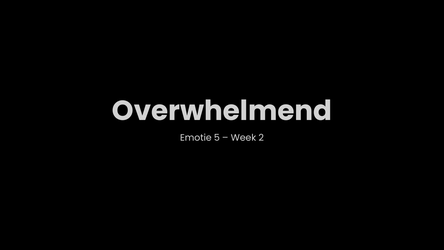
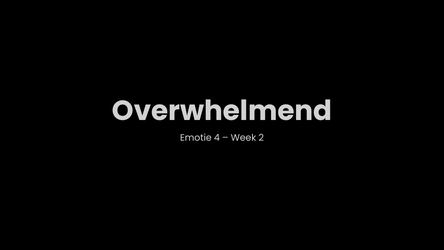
5: 5 -> 4 (217, 138)
